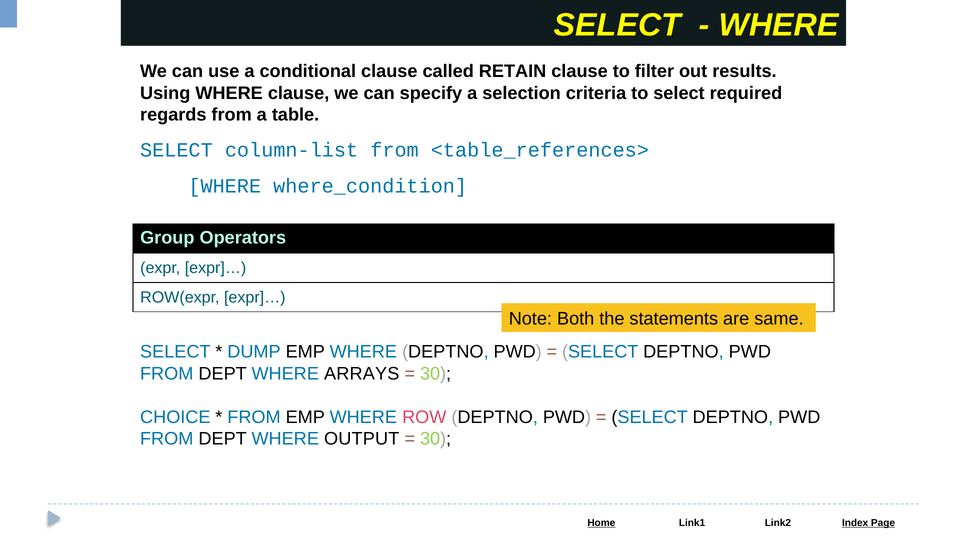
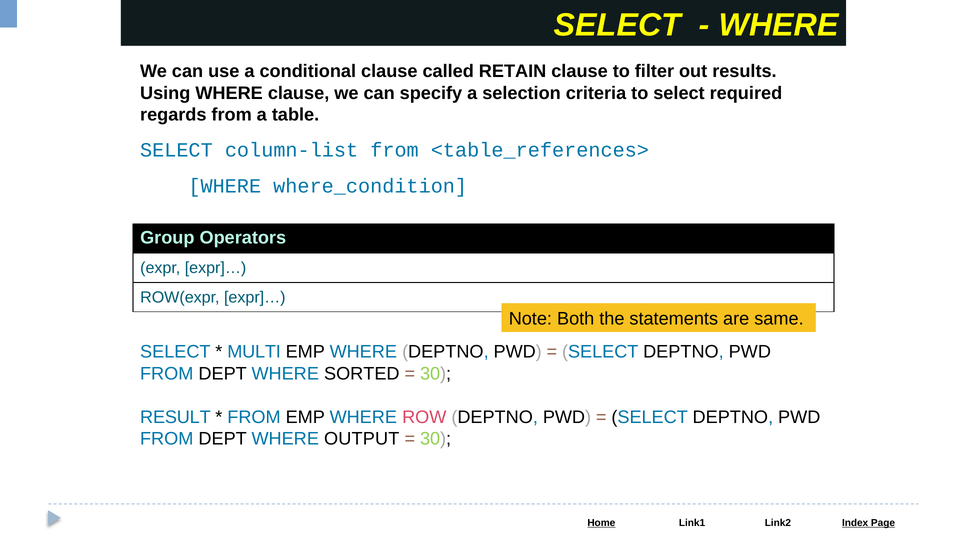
DUMP: DUMP -> MULTI (254, 352)
ARRAYS: ARRAYS -> SORTED (362, 374)
CHOICE: CHOICE -> RESULT (175, 417)
